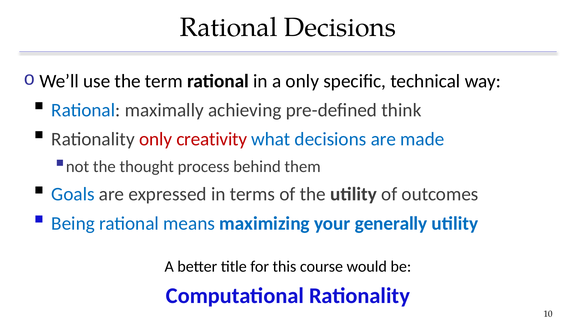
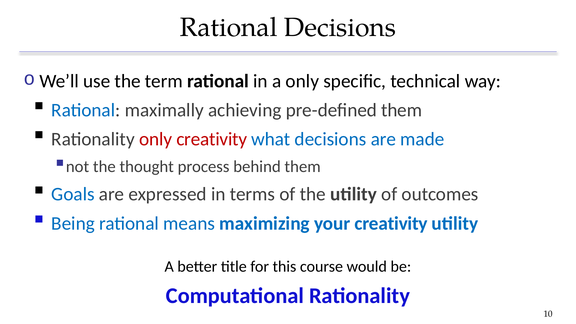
pre-defined think: think -> them (402, 110)
your generally: generally -> creativity (391, 223)
